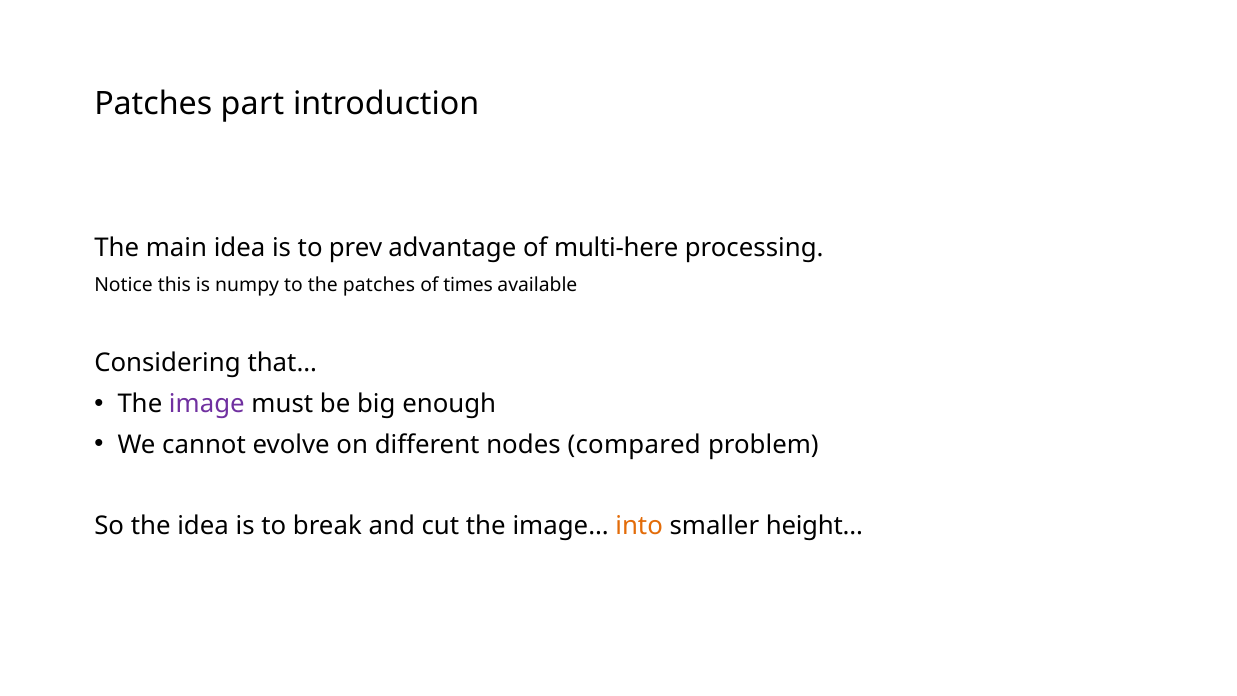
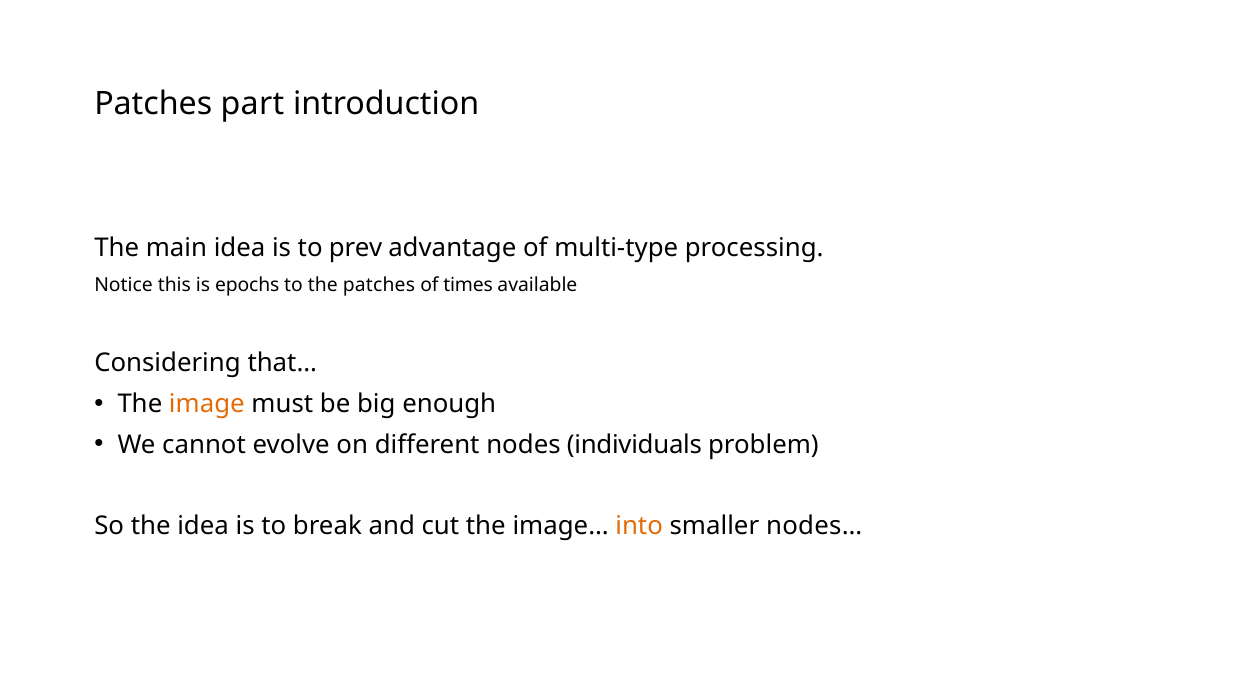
multi-here: multi-here -> multi-type (616, 248)
numpy: numpy -> epochs (247, 285)
image colour: purple -> orange (207, 404)
compared: compared -> individuals (634, 444)
height…: height… -> nodes… (814, 526)
